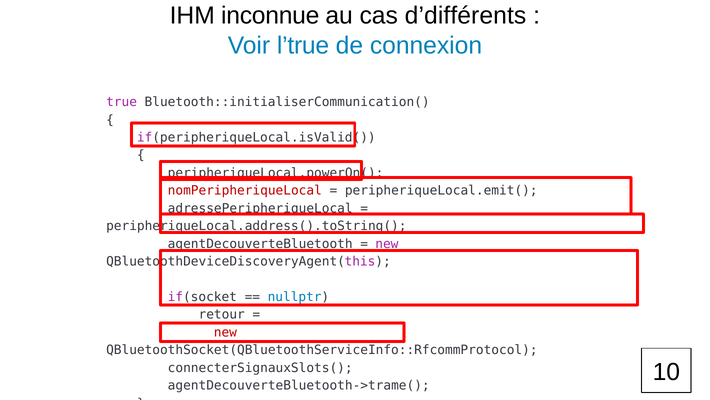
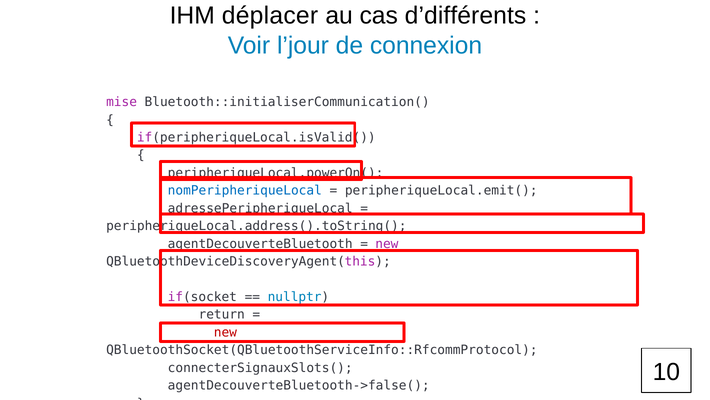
inconnue: inconnue -> déplacer (270, 16)
l’true: l’true -> l’jour (303, 45)
true: true -> mise (122, 102)
nomPeripheriqueLocal colour: red -> blue (245, 190)
retour: retour -> return (222, 314)
agentDecouverteBluetooth->trame(: agentDecouverteBluetooth->trame( -> agentDecouverteBluetooth->false( (299, 385)
